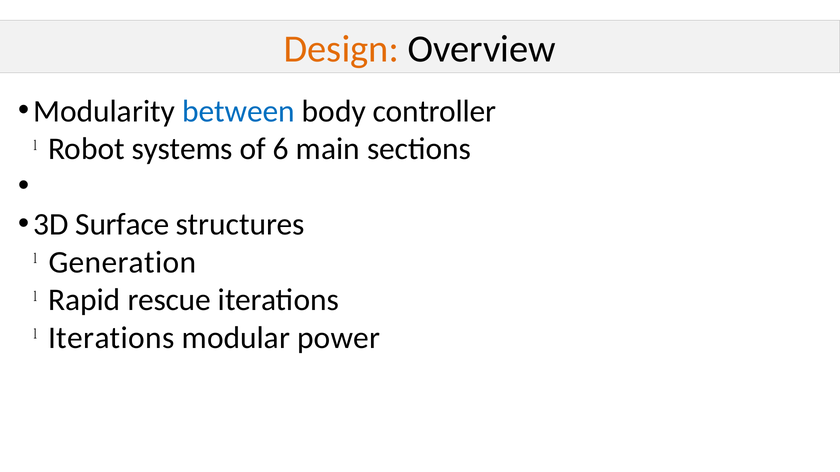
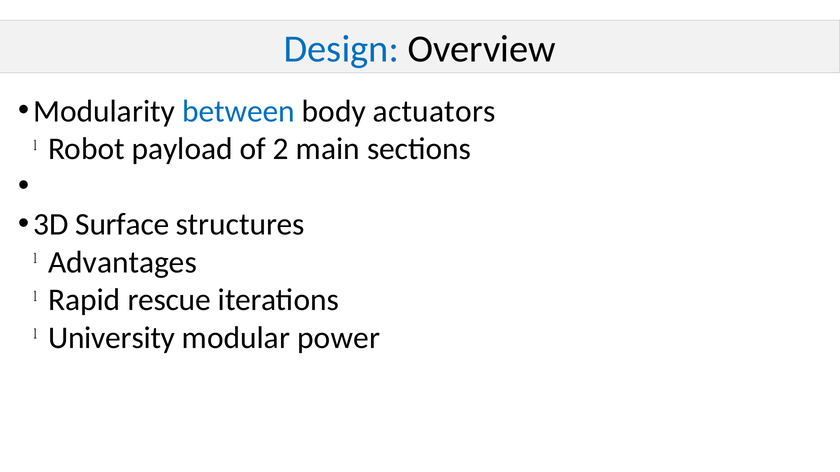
Design colour: orange -> blue (341, 49)
controller: controller -> actuators (434, 111)
systems: systems -> payload (182, 149)
6: 6 -> 2 (281, 149)
Generation: Generation -> Advantages (122, 262)
Iterations: Iterations -> University (112, 338)
